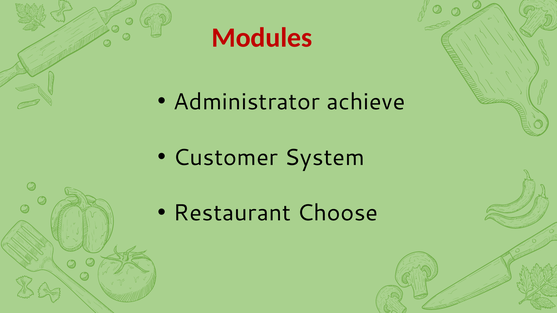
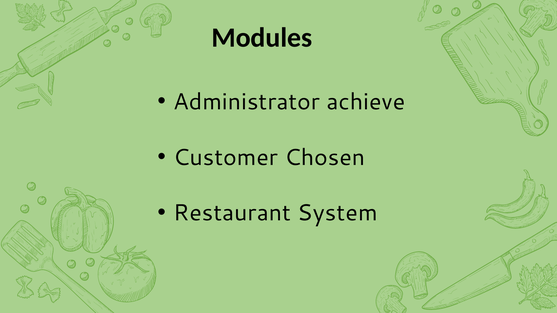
Modules colour: red -> black (262, 38)
System: System -> Chosen (325, 158)
Choose: Choose -> System (337, 213)
